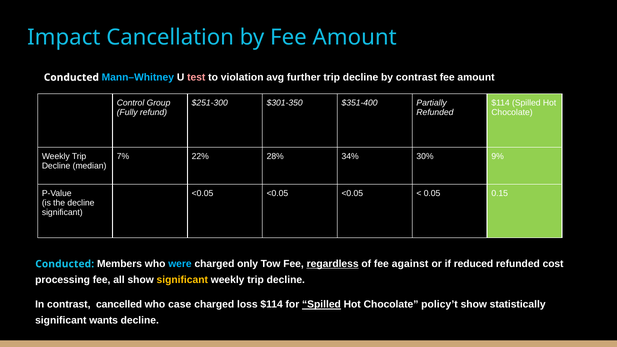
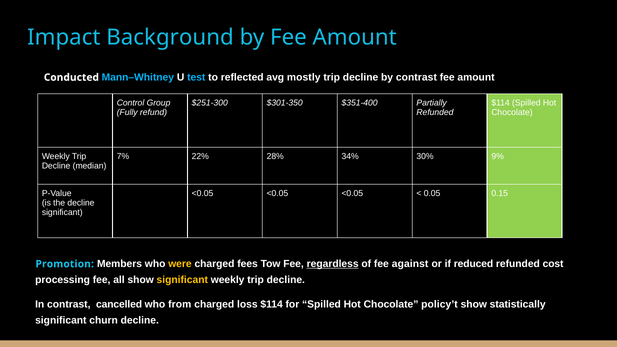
Cancellation: Cancellation -> Background (170, 38)
test colour: pink -> light blue (196, 77)
violation: violation -> reflected (242, 77)
further: further -> mostly (304, 77)
Conducted: Conducted -> Promotion (65, 264)
were colour: light blue -> yellow (180, 264)
only: only -> fees (248, 264)
case: case -> from (180, 305)
Spilled underline: present -> none (321, 305)
wants: wants -> churn (104, 321)
